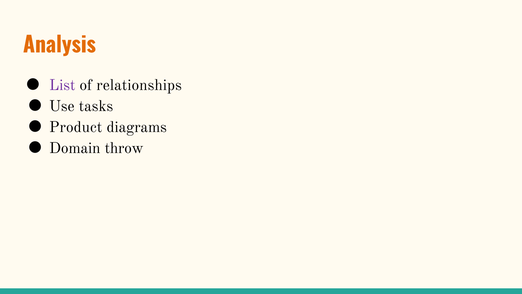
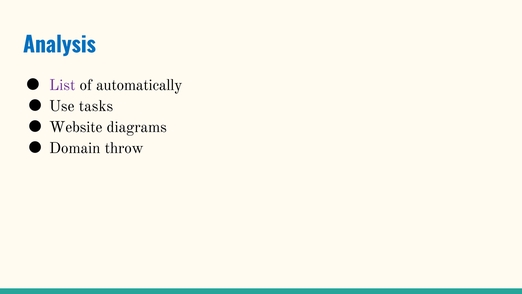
Analysis colour: orange -> blue (59, 45)
relationships: relationships -> automatically (139, 85)
Product: Product -> Website (76, 127)
